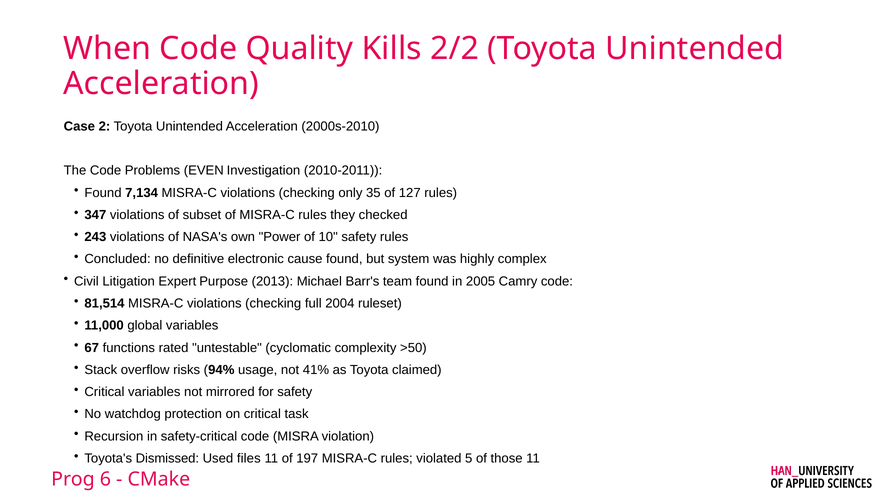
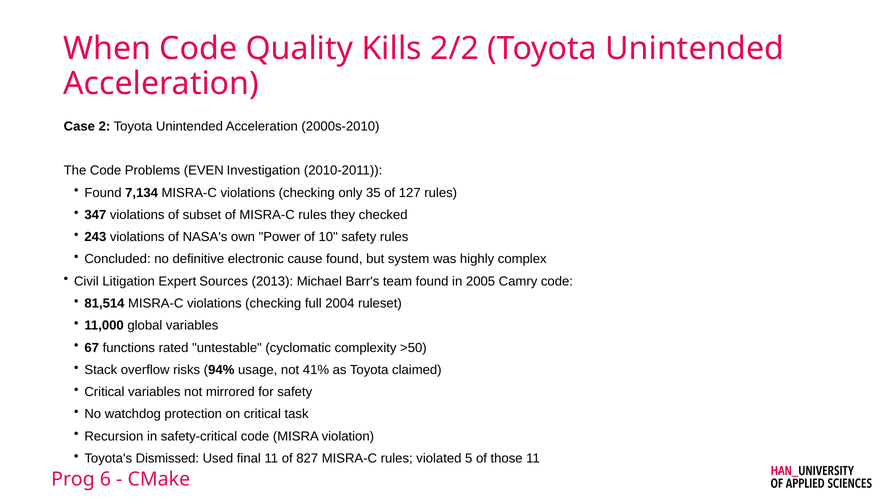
Purpose: Purpose -> Sources (224, 281)
files: files -> final (249, 458)
197: 197 -> 827 (307, 458)
